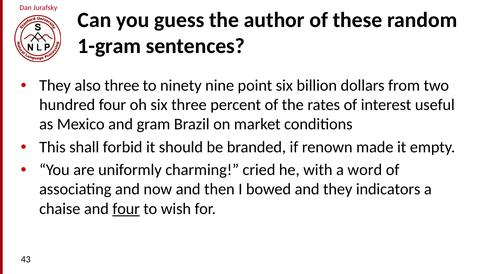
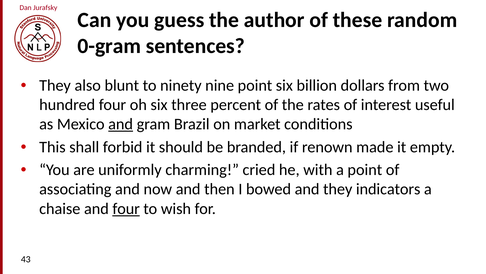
1-gram: 1-gram -> 0-gram (109, 46)
also three: three -> blunt (122, 85)
and underline: none -> present (121, 124)
a word: word -> point (365, 169)
